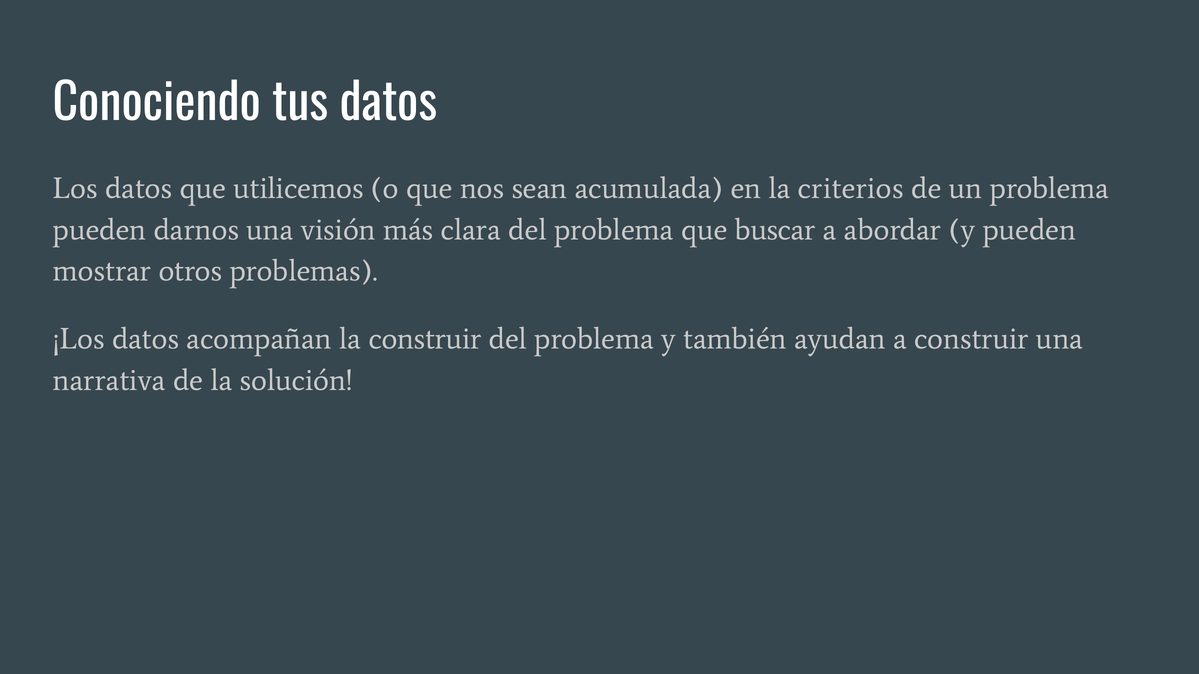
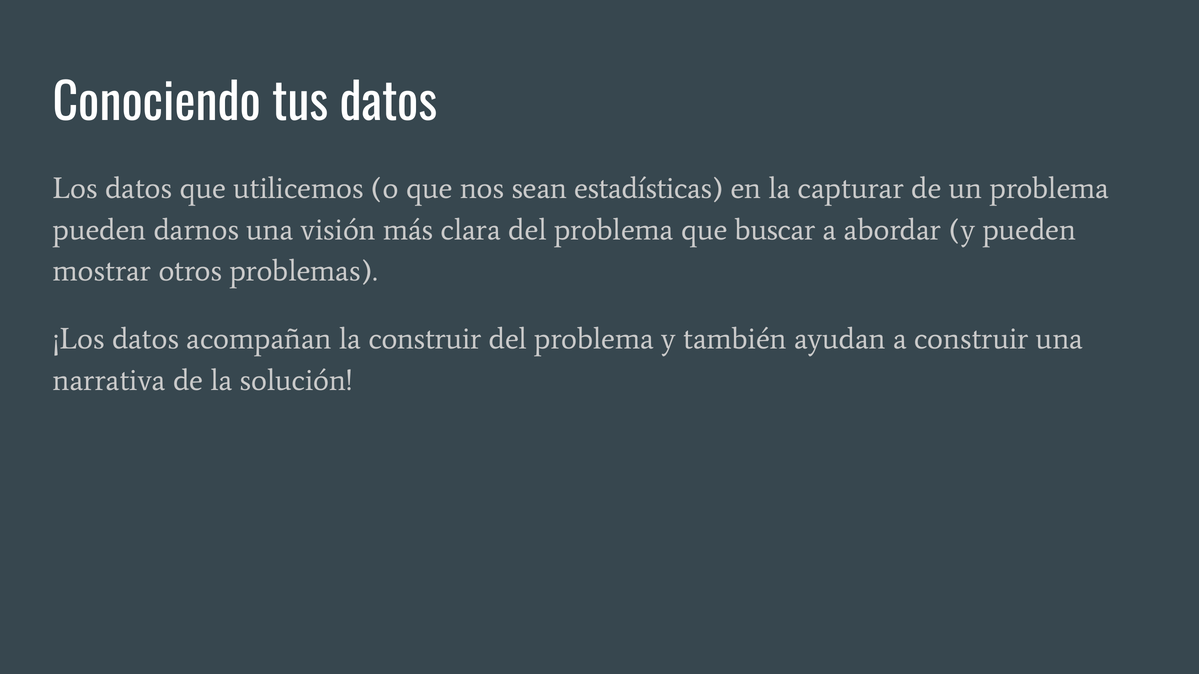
acumulada: acumulada -> estadísticas (649, 189)
criterios: criterios -> capturar (851, 189)
